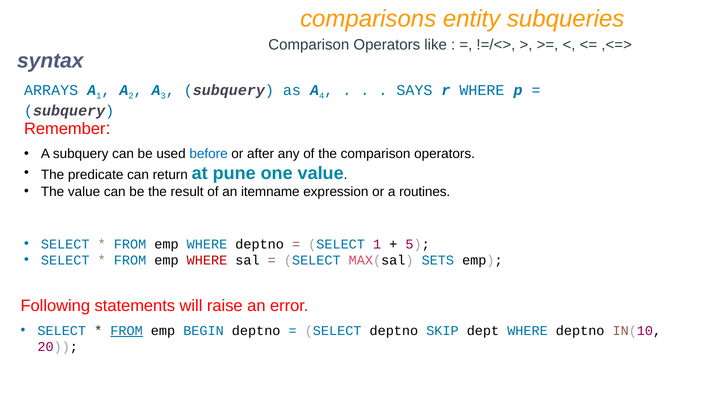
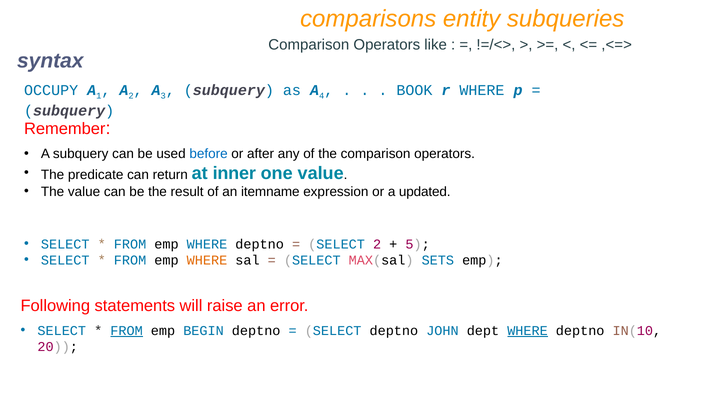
ARRAYS: ARRAYS -> OCCUPY (51, 90)
SAYS: SAYS -> BOOK (414, 90)
pune: pune -> inner (234, 173)
routines: routines -> updated (425, 192)
SELECT 1: 1 -> 2 (377, 244)
WHERE colour: red -> orange (207, 260)
SKIP: SKIP -> JOHN (442, 331)
WHERE underline: none -> present (528, 331)
